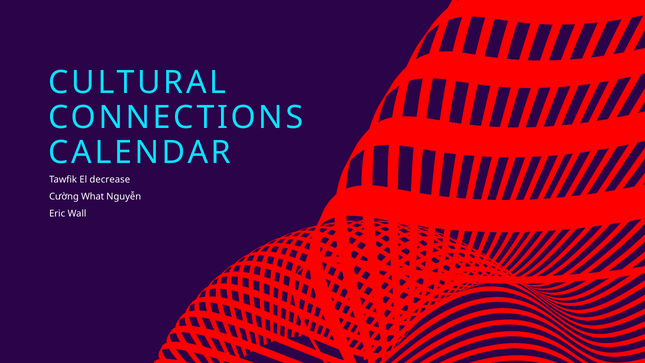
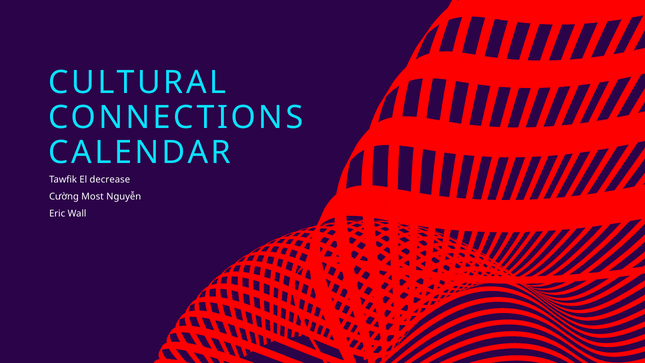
What: What -> Most (93, 197)
